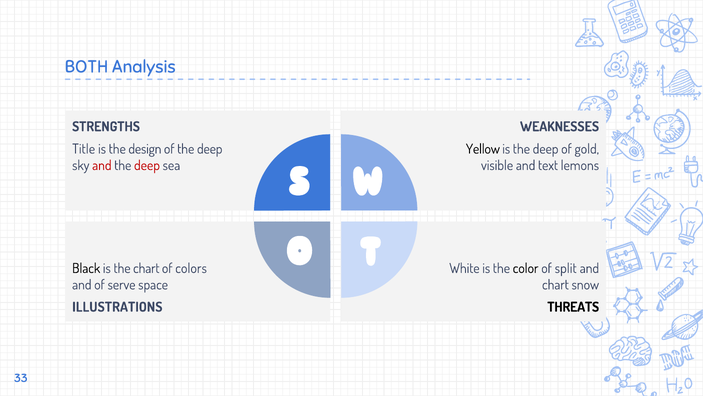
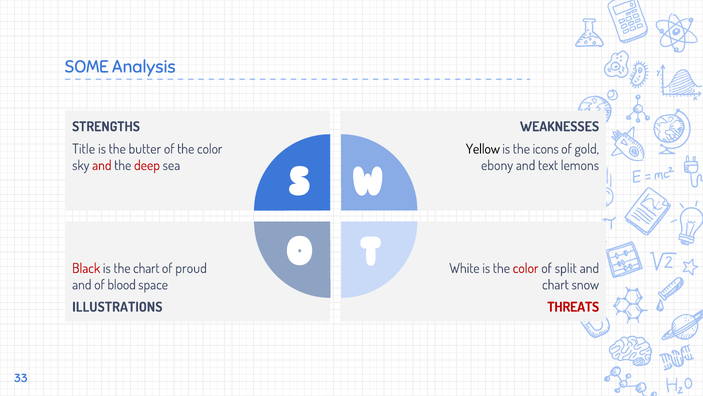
BOTH: BOTH -> SOME (87, 67)
design: design -> butter (145, 149)
of the deep: deep -> color (210, 149)
is the deep: deep -> icons (546, 149)
visible: visible -> ebony (497, 165)
Black colour: black -> red (86, 268)
colors: colors -> proud (191, 268)
color colour: black -> red (526, 268)
serve: serve -> blood (122, 284)
THREATS colour: black -> red (573, 307)
